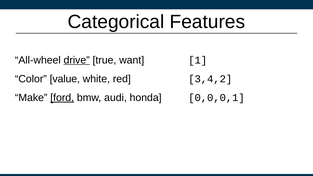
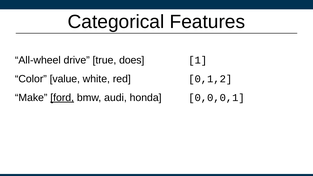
drive underline: present -> none (77, 60)
want: want -> does (132, 60)
3,4,2: 3,4,2 -> 0,1,2 (210, 79)
